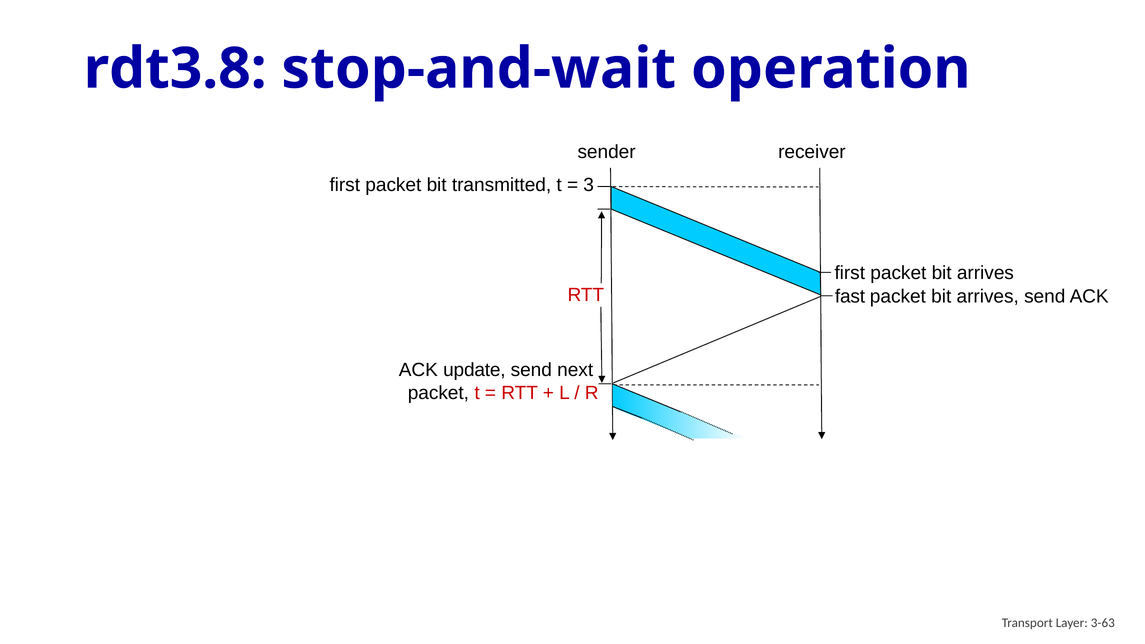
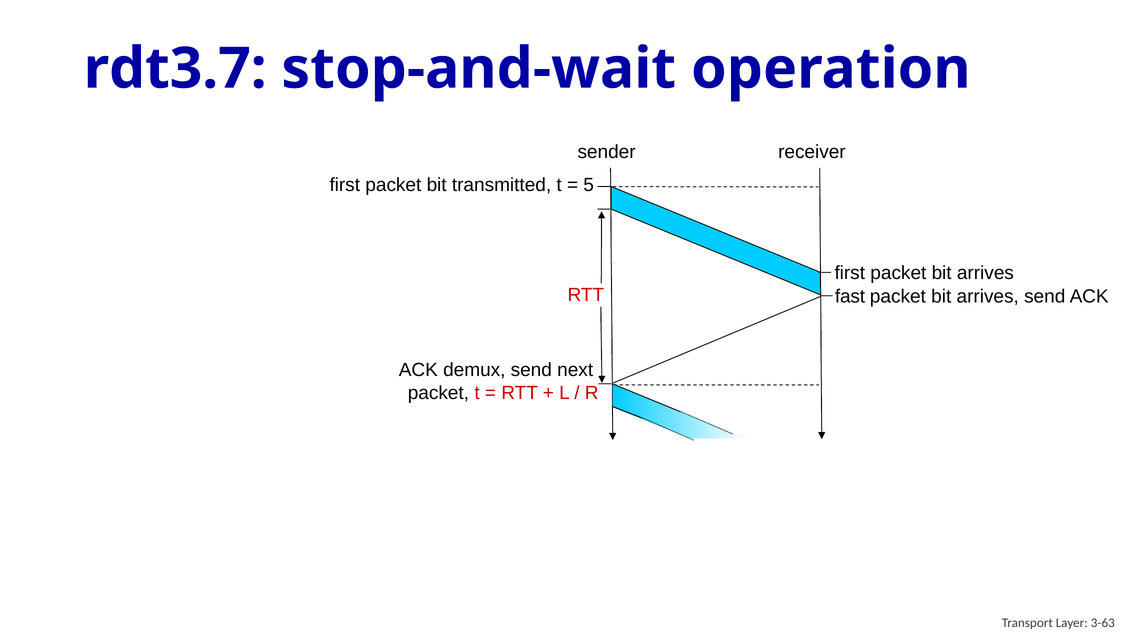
rdt3.8: rdt3.8 -> rdt3.7 (175, 69)
3: 3 -> 5 (589, 185)
update: update -> demux (474, 370)
